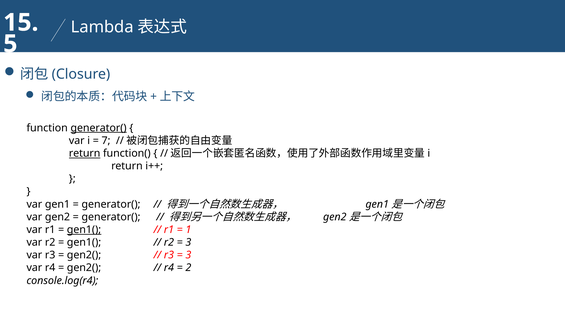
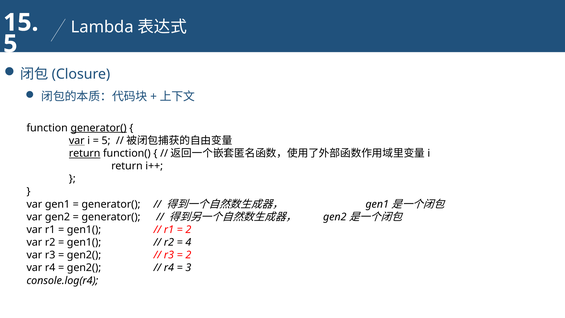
var underline: none -> present (77, 141)
7: 7 -> 5 (106, 141)
gen1( underline: present -> none (84, 230)
1: 1 -> 2 (188, 230)
3: 3 -> 4 (188, 242)
3: 3 -> 2 (188, 255)
2: 2 -> 3 (188, 268)
